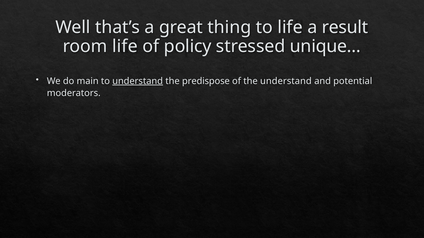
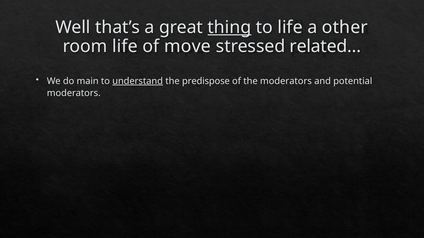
thing underline: none -> present (229, 27)
result: result -> other (345, 27)
policy: policy -> move (188, 47)
unique…: unique… -> related… (325, 47)
the understand: understand -> moderators (286, 81)
